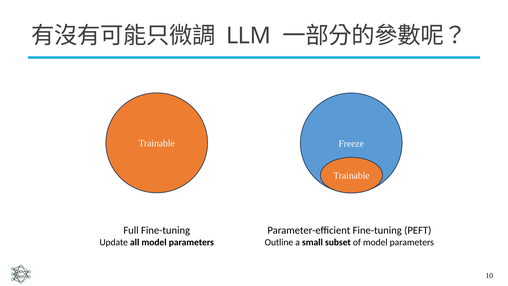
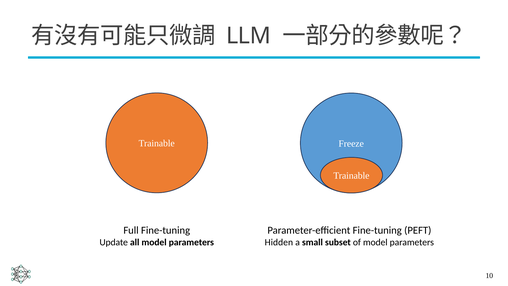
Outline: Outline -> Hidden (279, 242)
